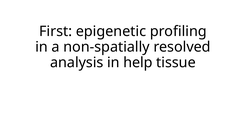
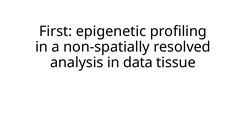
help: help -> data (138, 62)
